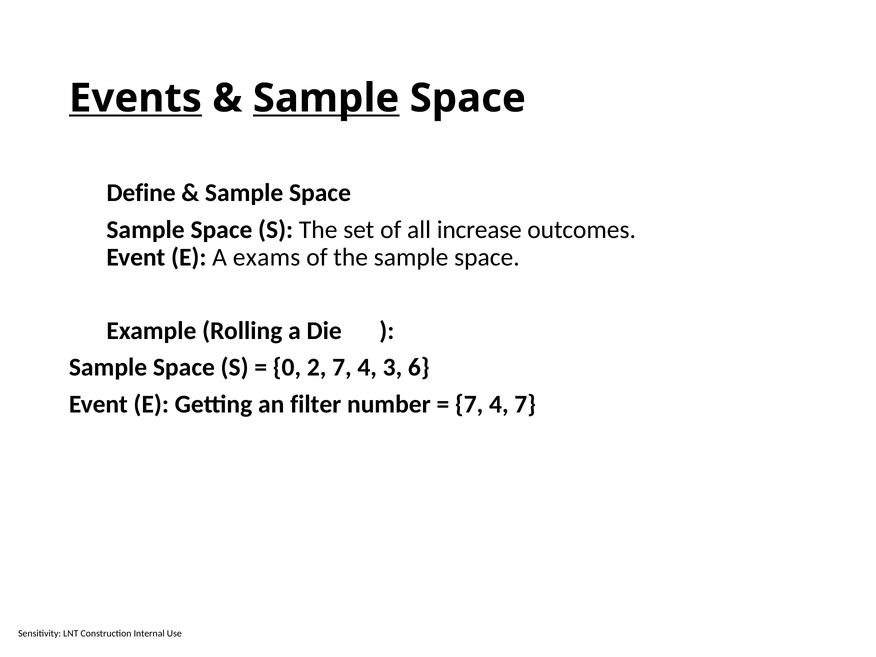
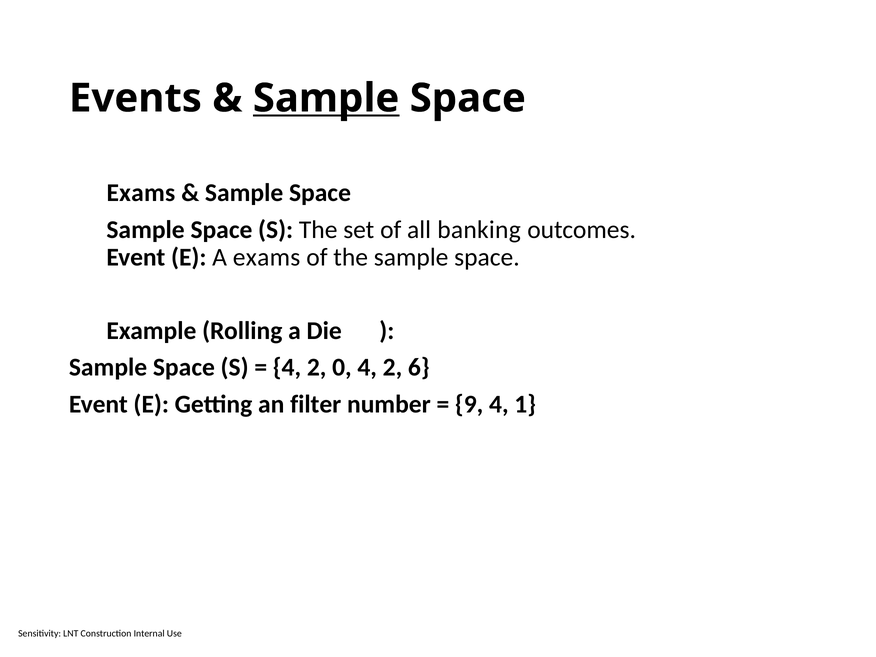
Events underline: present -> none (135, 98)
Define: Define -> Exams (141, 193)
increase: increase -> banking (479, 230)
0: 0 -> 4 (287, 367)
2 7: 7 -> 0 (342, 367)
3: 3 -> 2 (392, 367)
7: 7 -> 9 (469, 404)
4 7: 7 -> 1 (525, 404)
